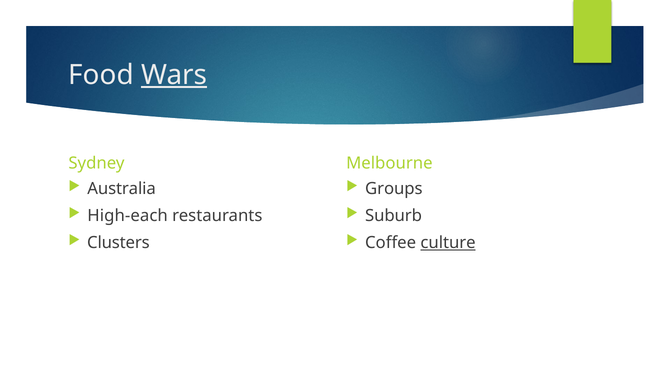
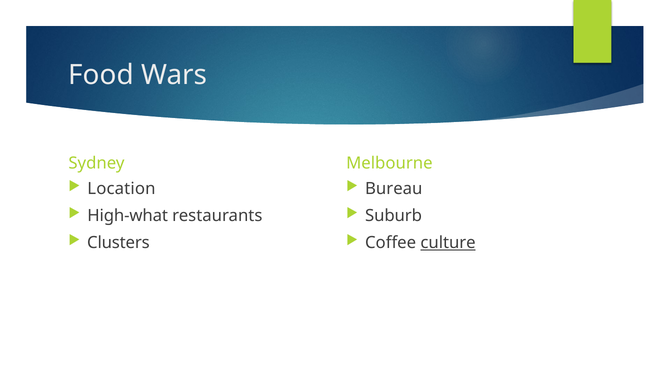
Wars underline: present -> none (174, 75)
Australia: Australia -> Location (121, 188)
Groups: Groups -> Bureau (394, 188)
High-each: High-each -> High-what (128, 216)
